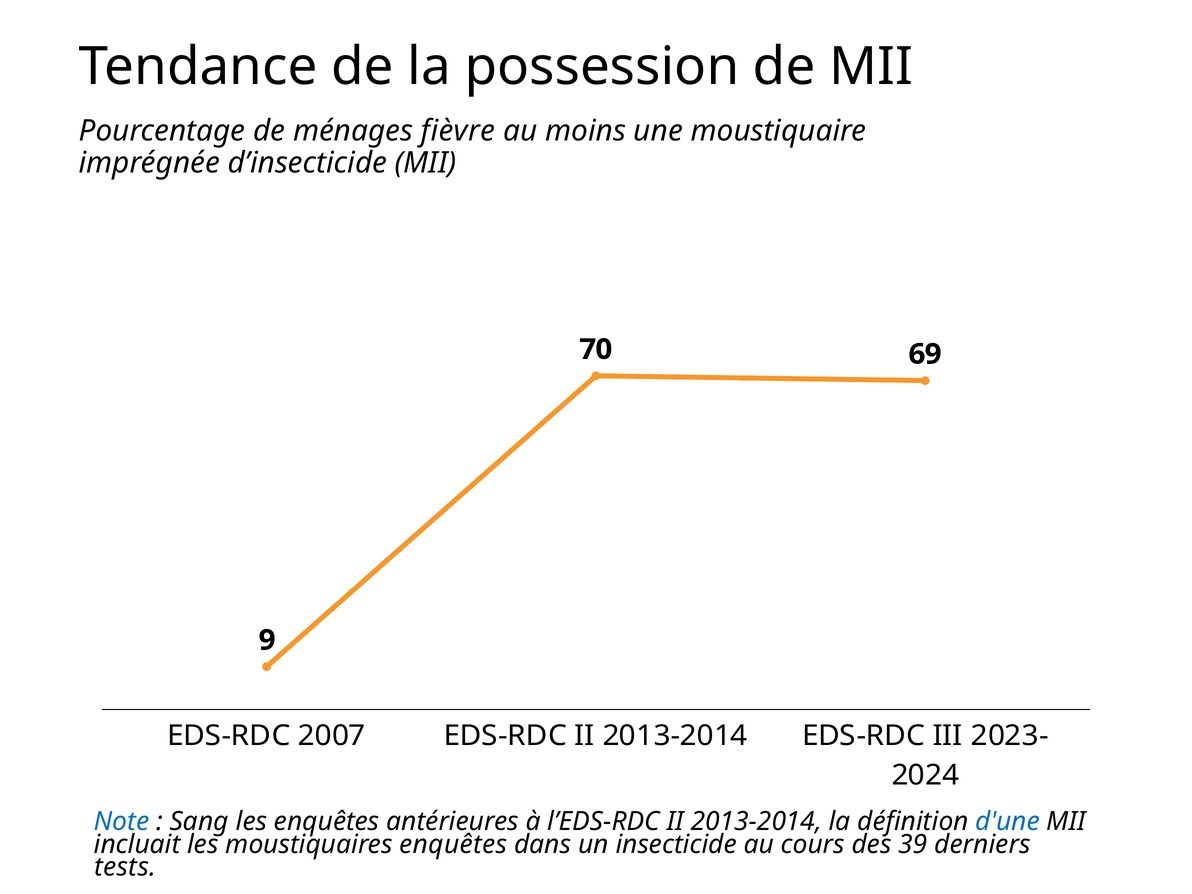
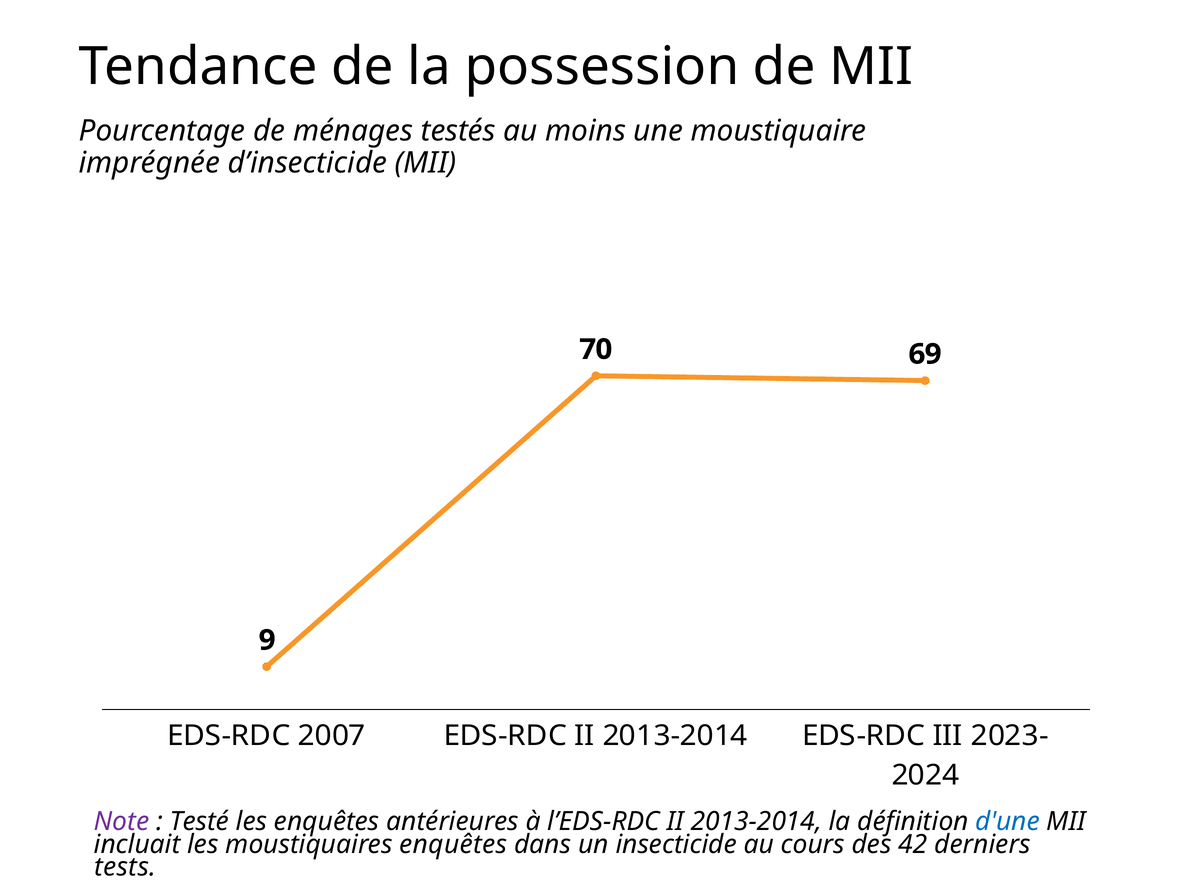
fièvre: fièvre -> testés (458, 131)
Note colour: blue -> purple (122, 821)
Sang: Sang -> Testé (199, 821)
39: 39 -> 42 (913, 844)
